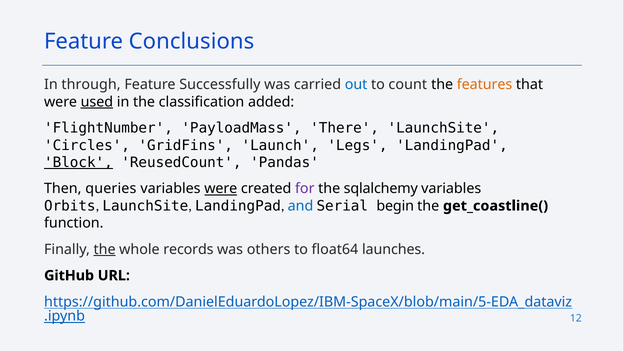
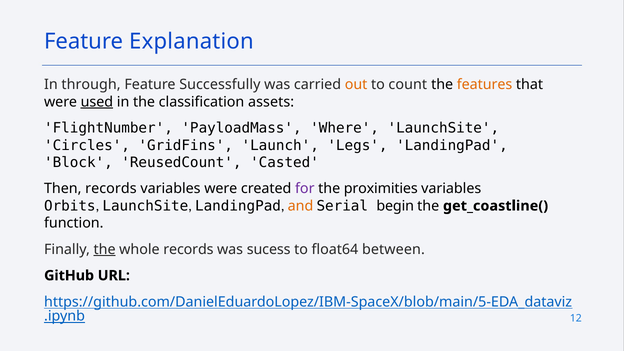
Conclusions: Conclusions -> Explanation (191, 42)
out colour: blue -> orange (356, 85)
added: added -> assets (271, 102)
There: There -> Where (345, 128)
Block underline: present -> none (78, 162)
Pandas: Pandas -> Casted (285, 162)
Then queries: queries -> records (111, 189)
were underline: present -> none (221, 189)
sqlalchemy: sqlalchemy -> proximities (381, 189)
and colour: blue -> orange (301, 206)
others: others -> sucess (269, 249)
launches: launches -> between (393, 249)
